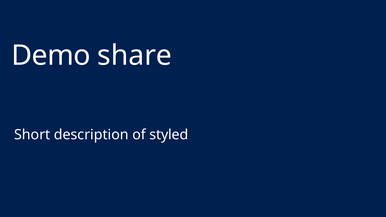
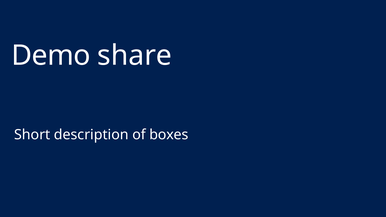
styled: styled -> boxes (169, 135)
